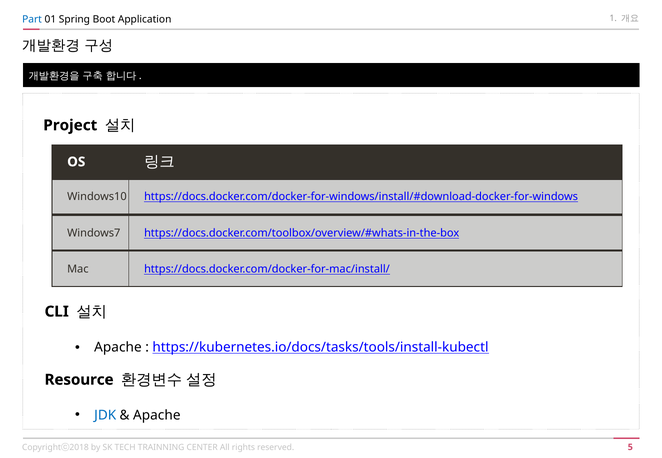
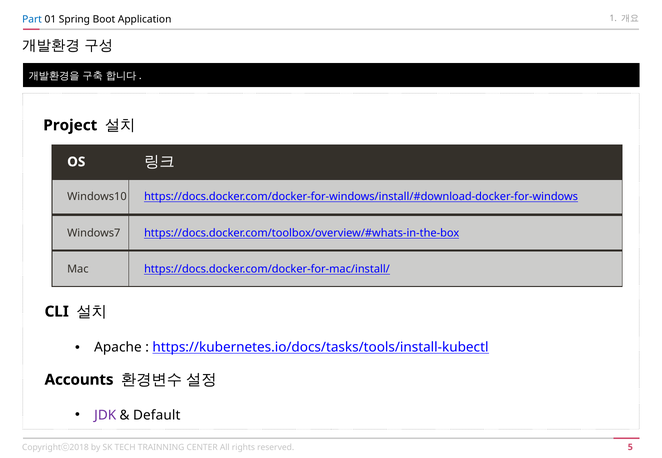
Resource: Resource -> Accounts (79, 380)
JDK colour: blue -> purple (105, 415)
Apache: Apache -> Default (157, 415)
